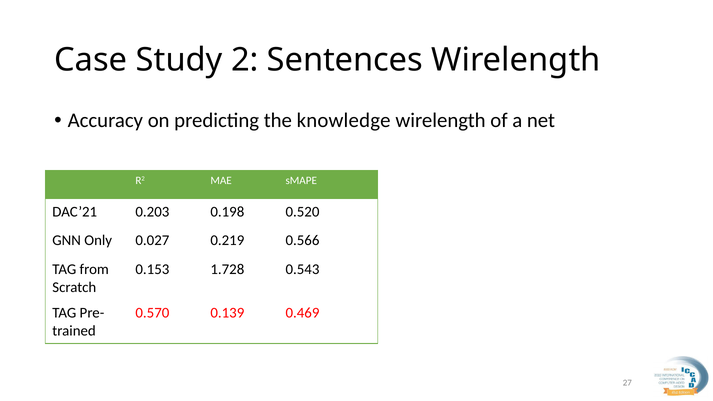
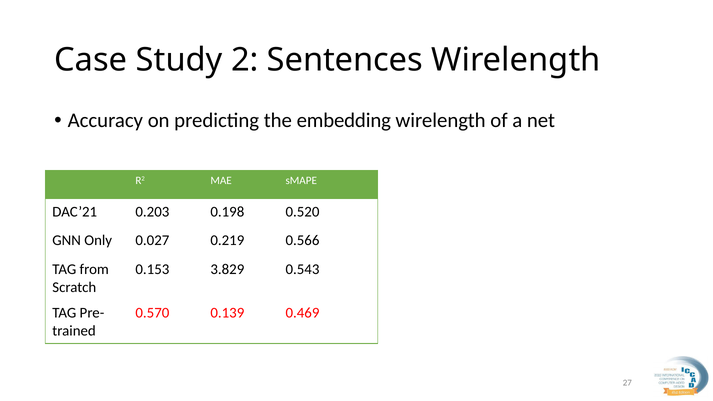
knowledge: knowledge -> embedding (344, 121)
1.728: 1.728 -> 3.829 (227, 269)
